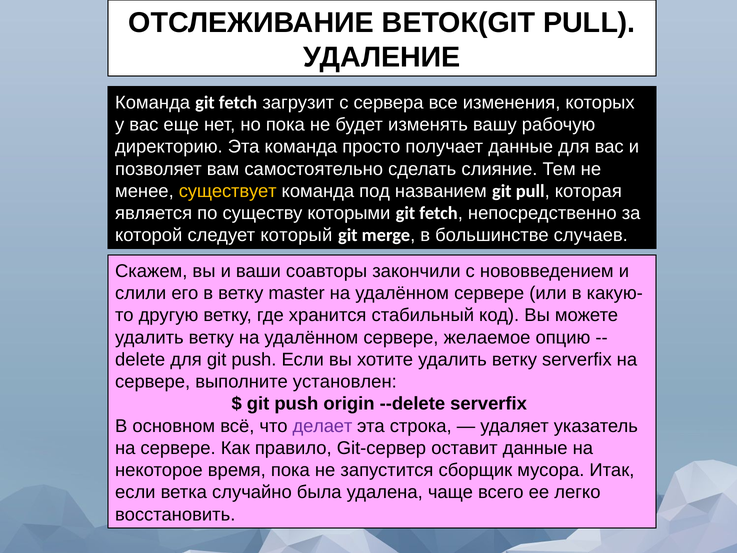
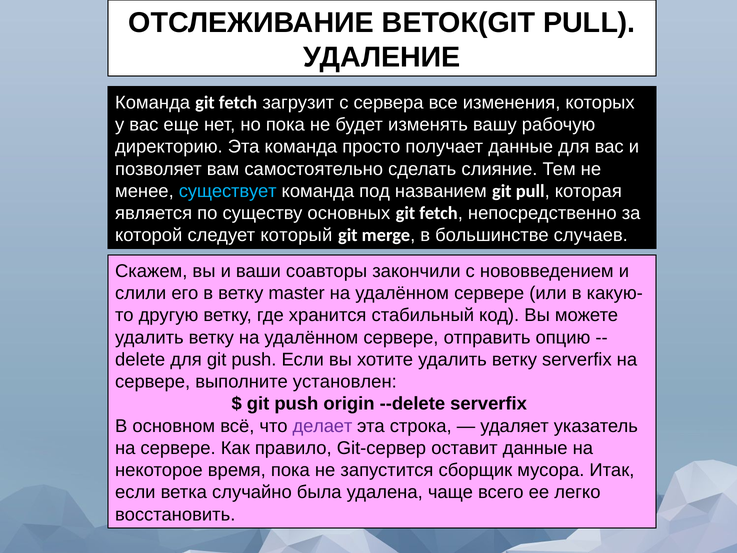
существует colour: yellow -> light blue (228, 191)
которыми: которыми -> основных (349, 213)
желаемое: желаемое -> отправить (487, 337)
